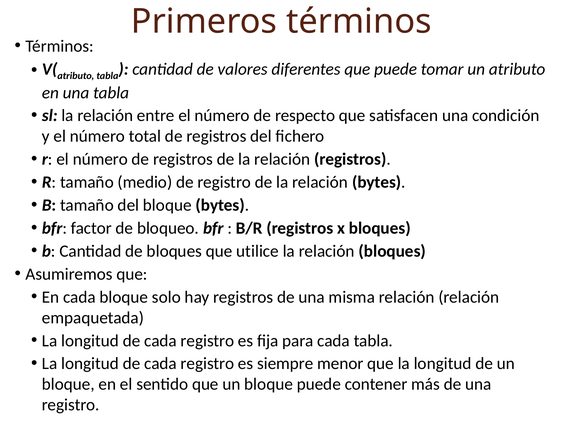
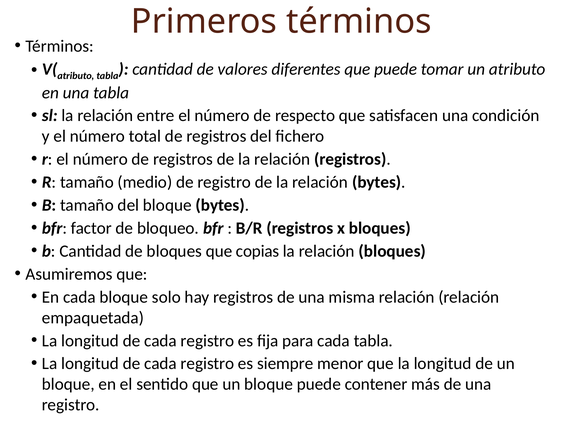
utilice: utilice -> copias (258, 251)
